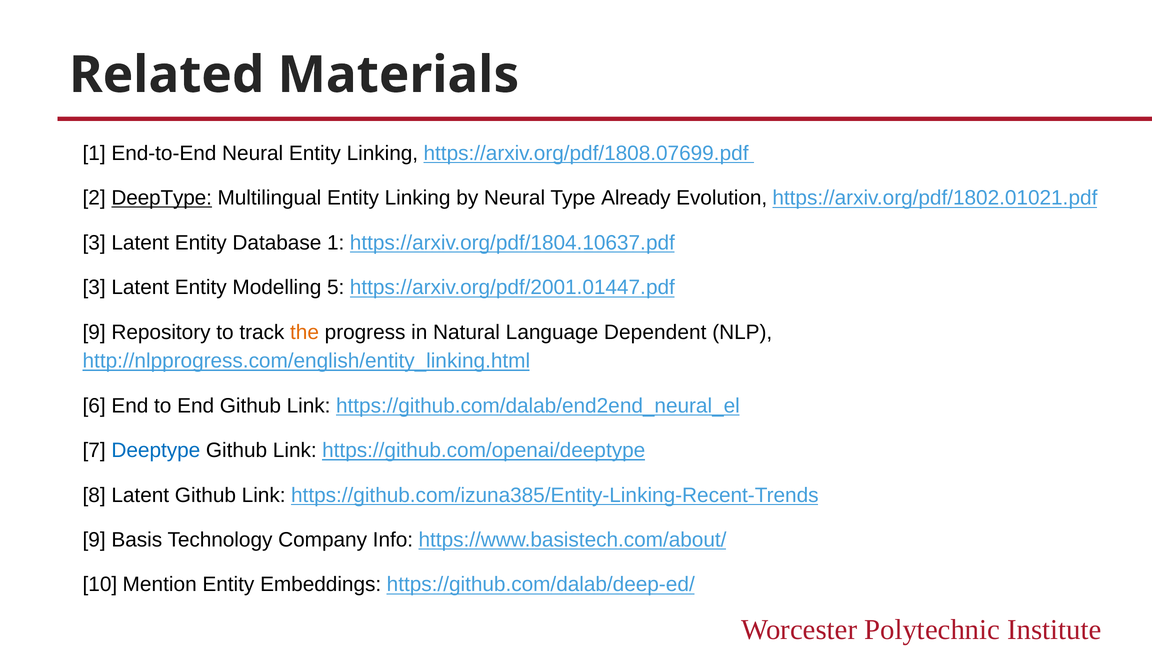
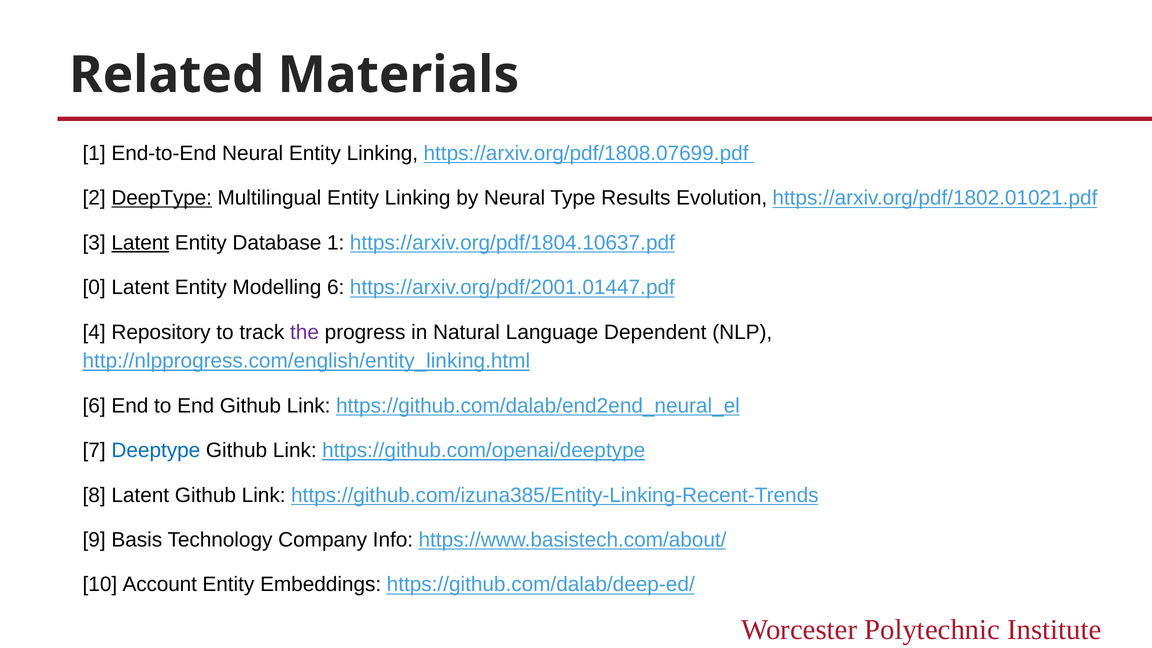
Already: Already -> Results (636, 198)
Latent underline: none -> present (140, 243)
3: 3 -> 0 (94, 288)
Modelling 5: 5 -> 6 (336, 288)
9: 9 -> 4 (94, 332)
the colour: orange -> purple (305, 332)
Mention: Mention -> Account (160, 585)
